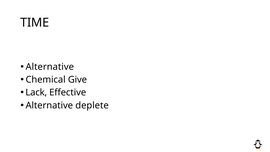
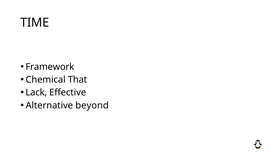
Alternative: Alternative -> Framework (50, 67)
Give: Give -> That (77, 80)
deplete: deplete -> beyond (92, 105)
